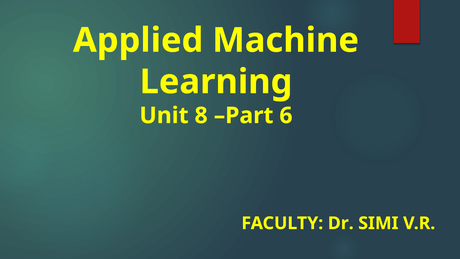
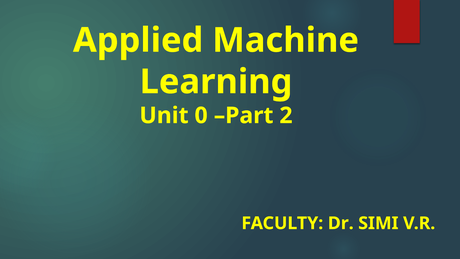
8: 8 -> 0 (201, 115)
6: 6 -> 2 (286, 115)
